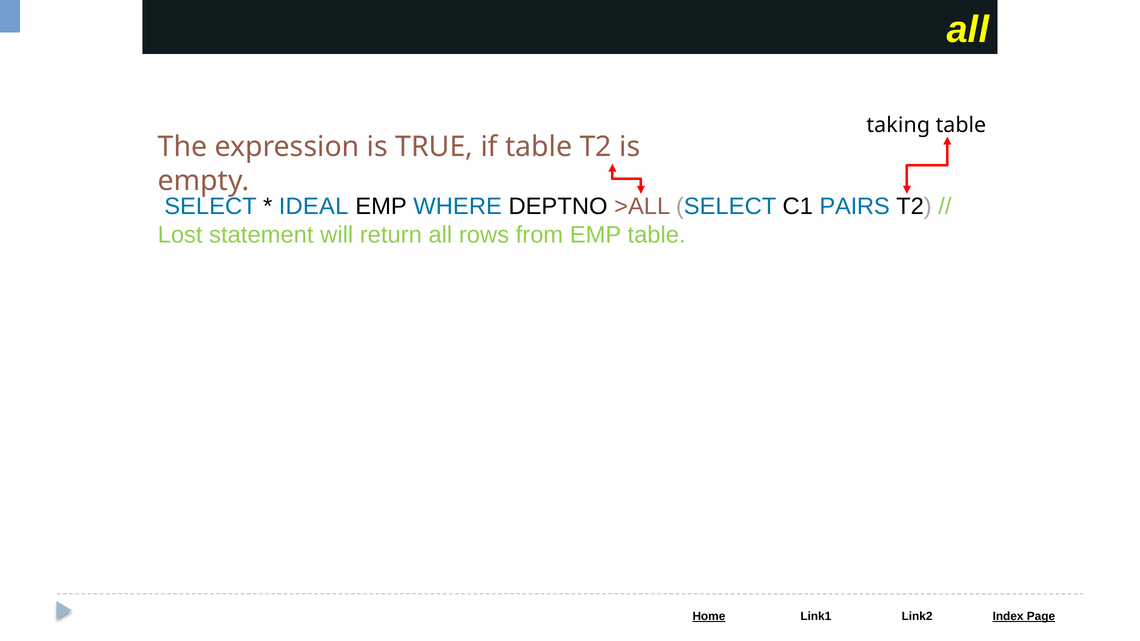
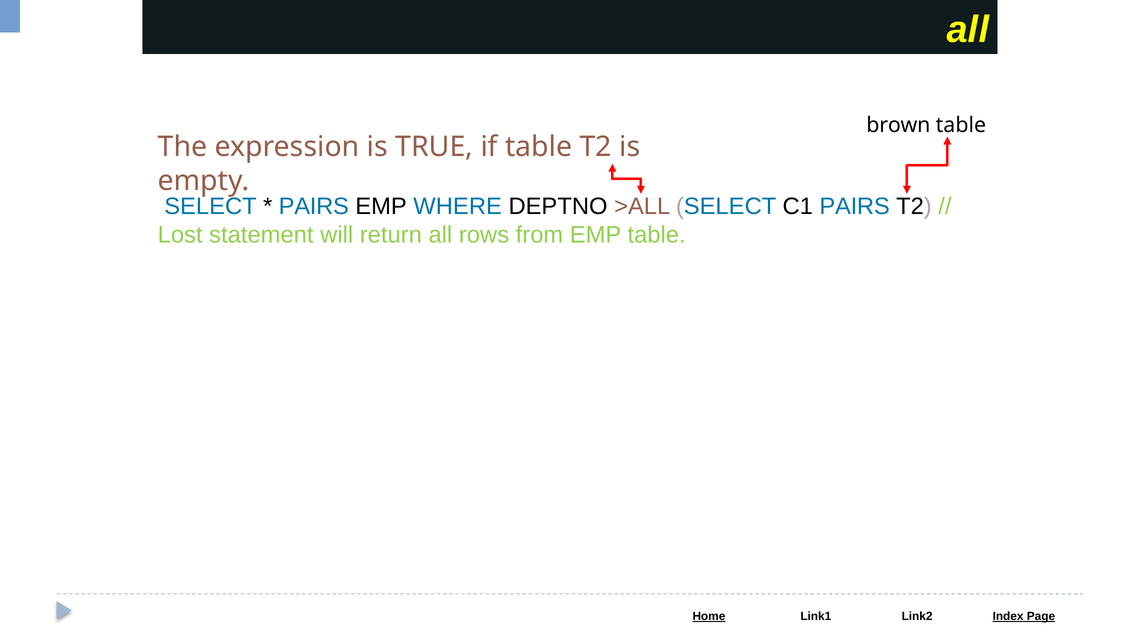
taking: taking -> brown (898, 125)
IDEAL: IDEAL -> PAIRS (314, 207)
